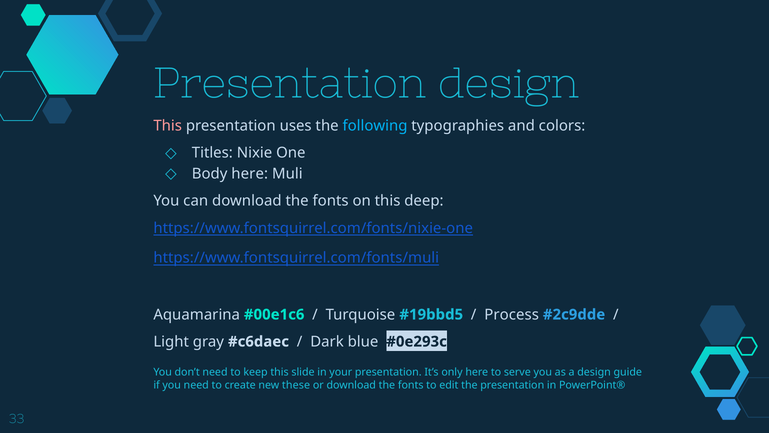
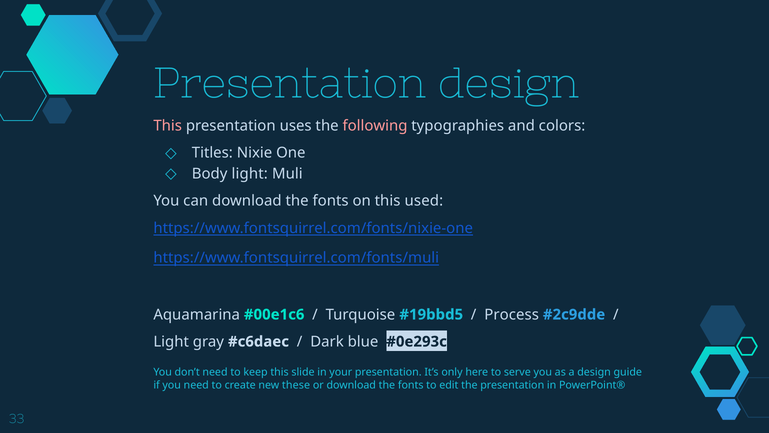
following colour: light blue -> pink (375, 126)
Body here: here -> light (250, 174)
deep: deep -> used (424, 201)
